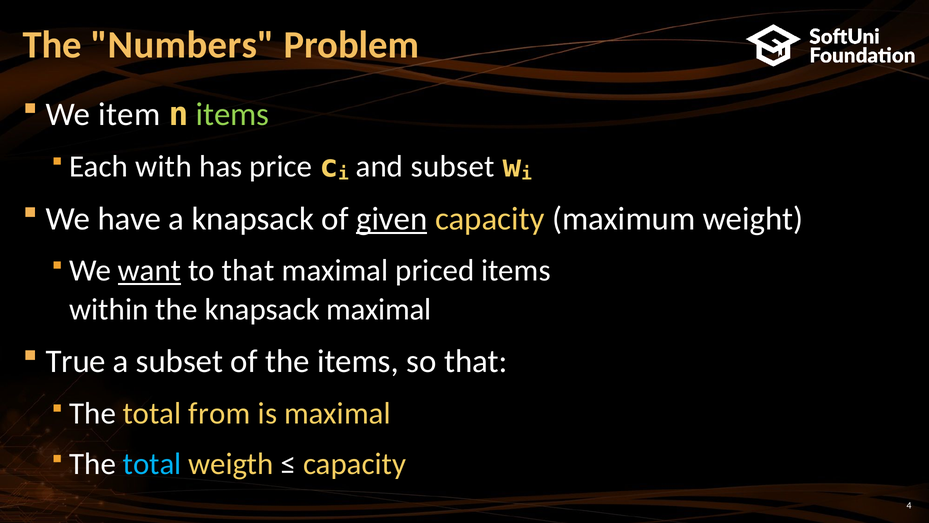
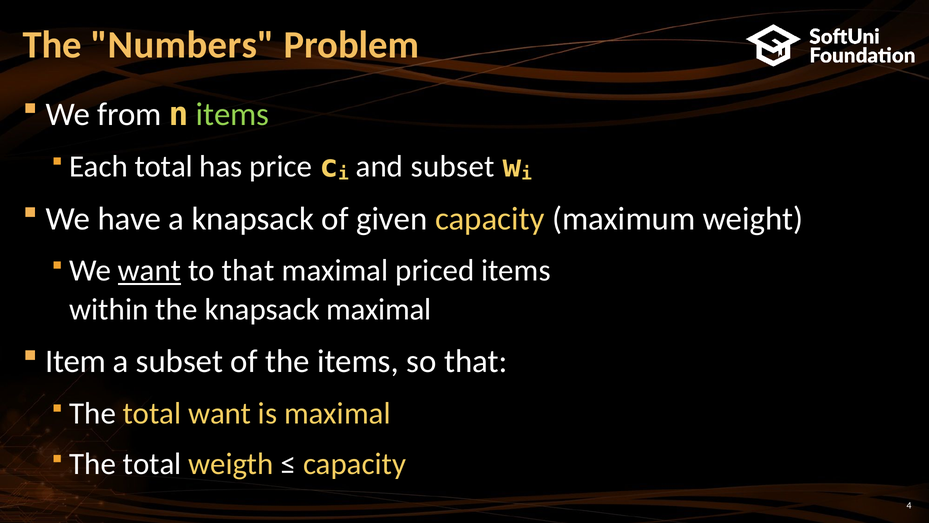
item: item -> from (130, 114)
Each with: with -> total (164, 166)
given underline: present -> none (392, 219)
True: True -> Item (76, 361)
total from: from -> want (220, 413)
total colour: light blue -> white (152, 464)
